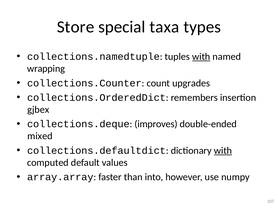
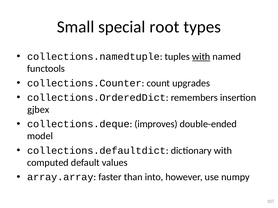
Store: Store -> Small (76, 27)
taxa: taxa -> root (164, 27)
wrapping: wrapping -> functools (46, 69)
mixed: mixed -> model (40, 136)
with underline: present -> none (223, 151)
